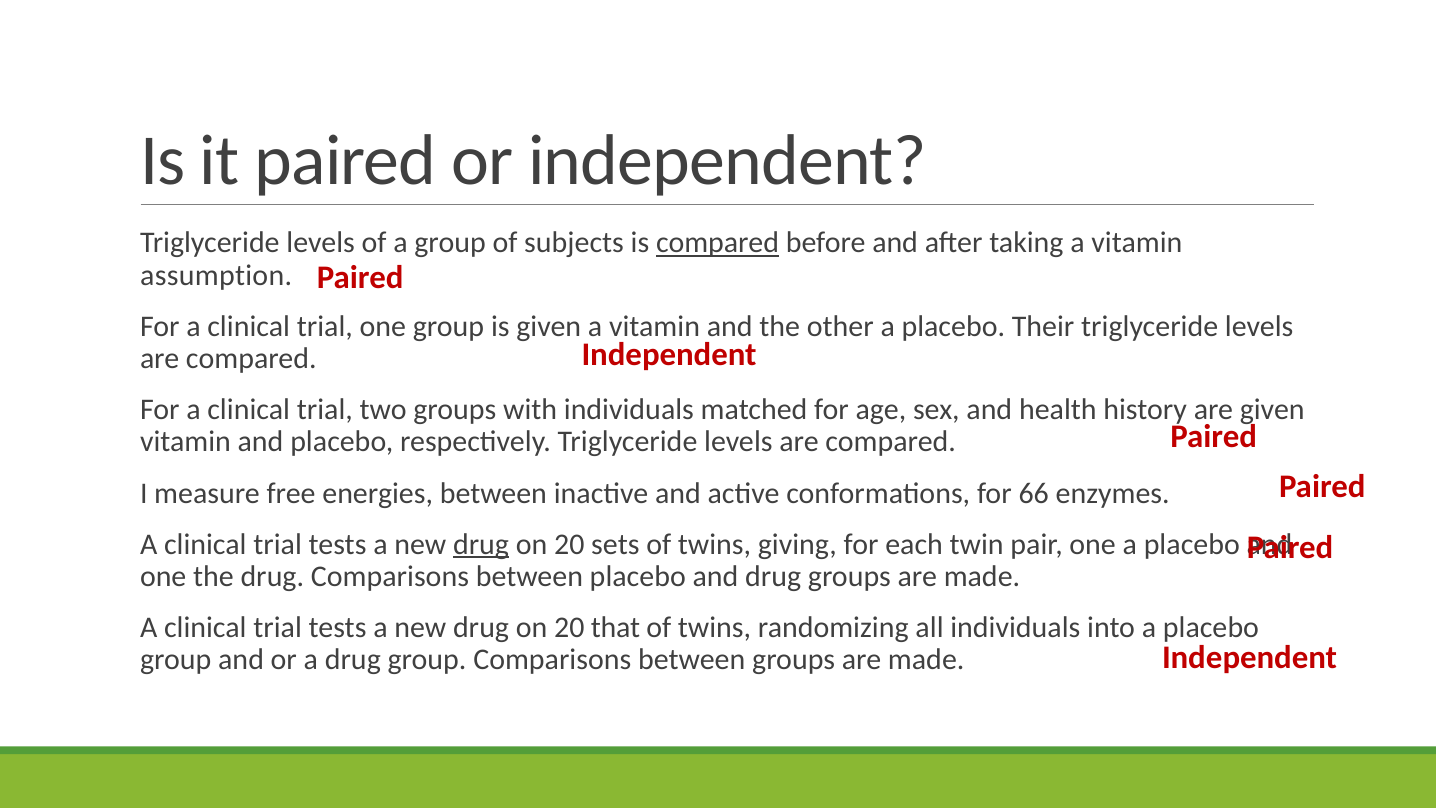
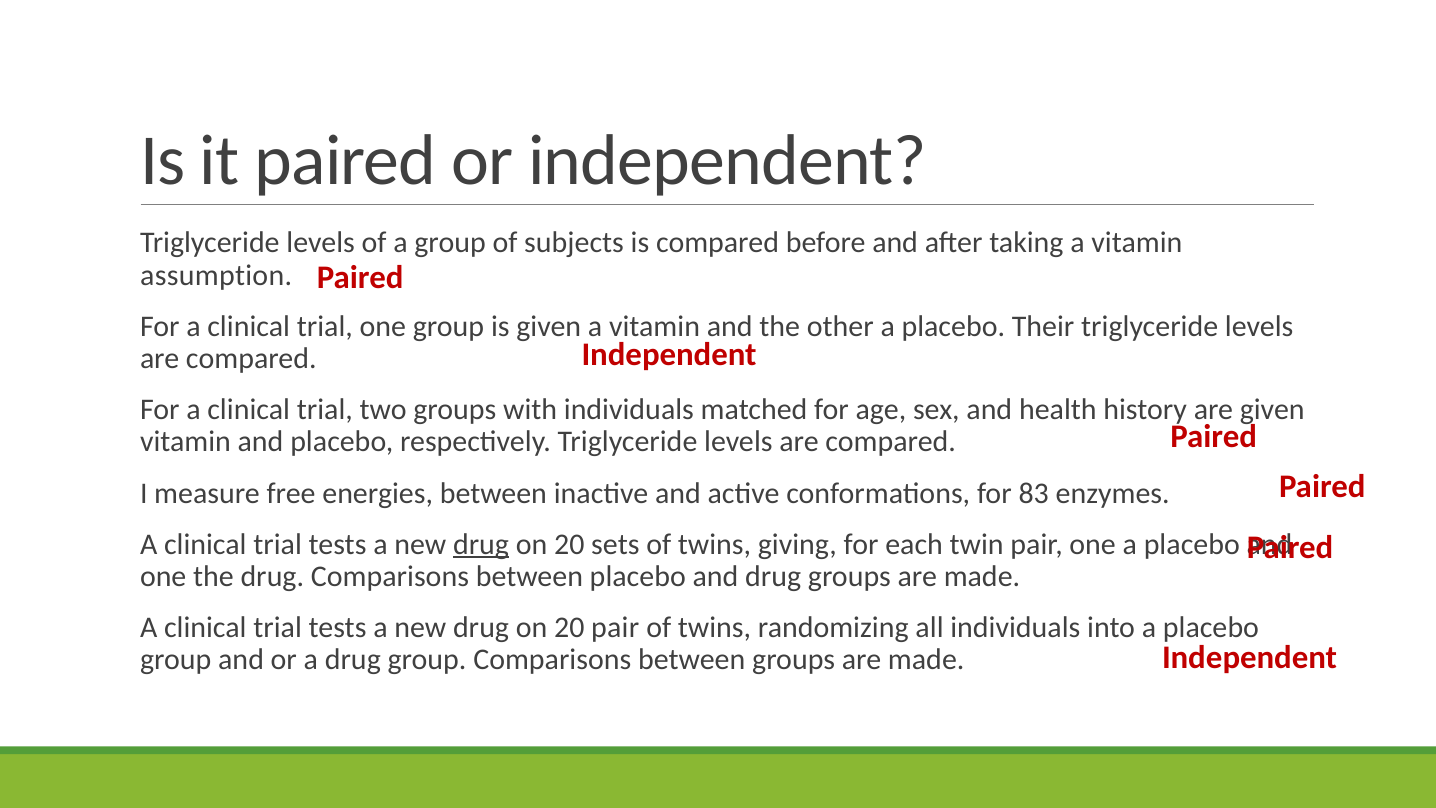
compared underline: present -> none (718, 243)
66: 66 -> 83 (1034, 493)
20 that: that -> pair (615, 628)
